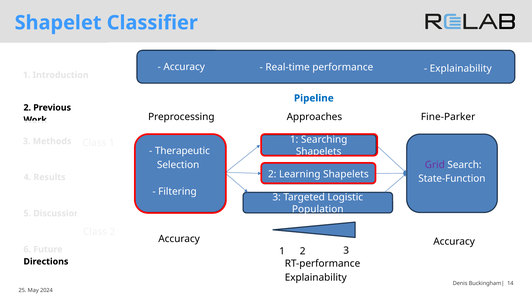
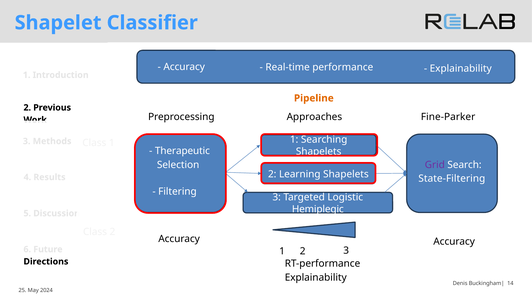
Pipeline colour: blue -> orange (314, 98)
State-Function: State-Function -> State-Filtering (452, 179)
Population: Population -> Hemiplegic (318, 209)
